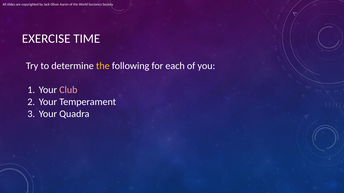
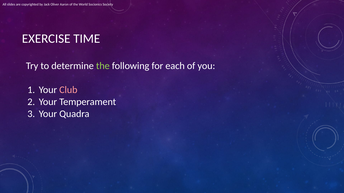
the colour: yellow -> light green (103, 66)
